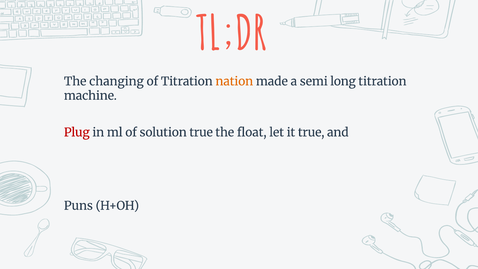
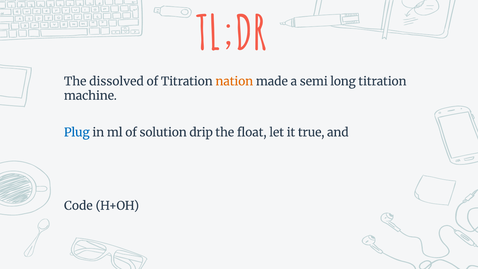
changing: changing -> dissolved (116, 81)
Plug colour: red -> blue (77, 132)
solution true: true -> drip (201, 132)
Puns: Puns -> Code (78, 206)
